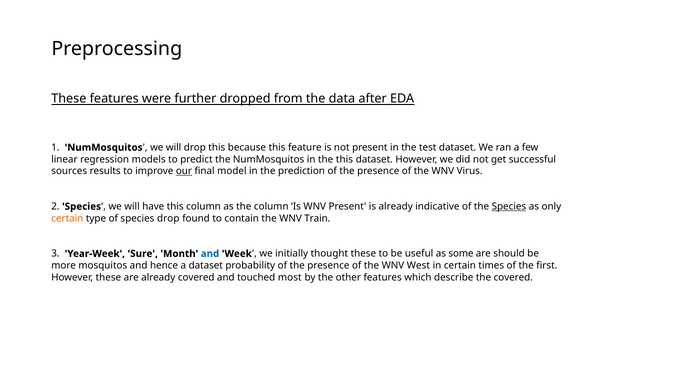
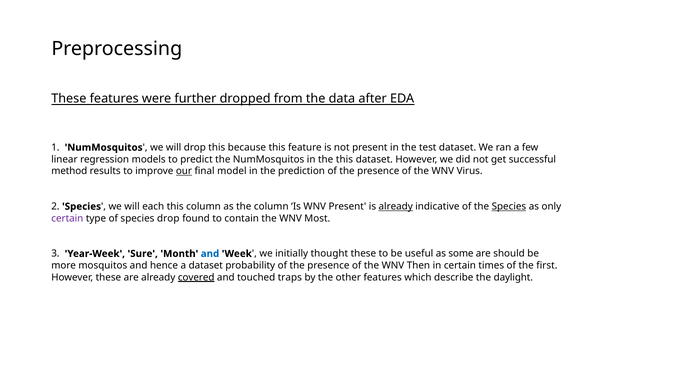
sources: sources -> method (69, 171)
have: have -> each (153, 207)
already underline: none -> present (396, 207)
certain colour: orange -> purple (67, 218)
Train: Train -> Most (317, 218)
West: West -> Then (418, 266)
covered underline: none -> present (196, 277)
most: most -> traps (290, 277)
the covered: covered -> daylight (513, 277)
